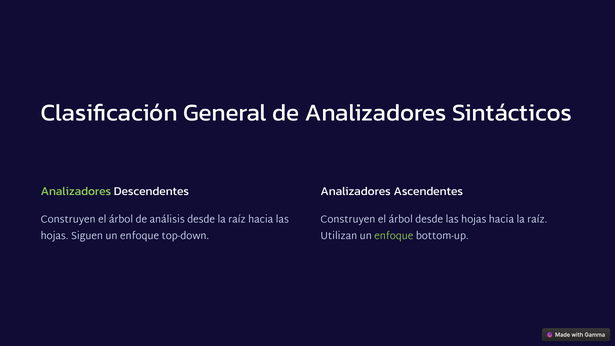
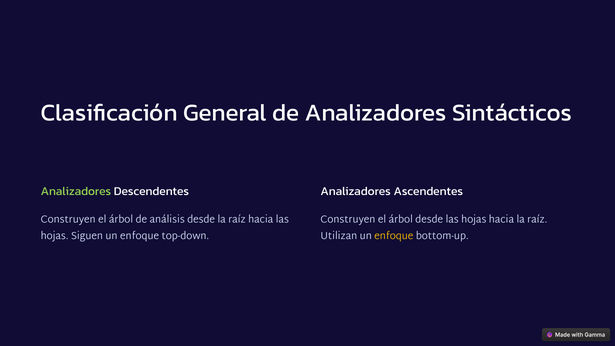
enfoque colour: light green -> yellow (394, 236)
